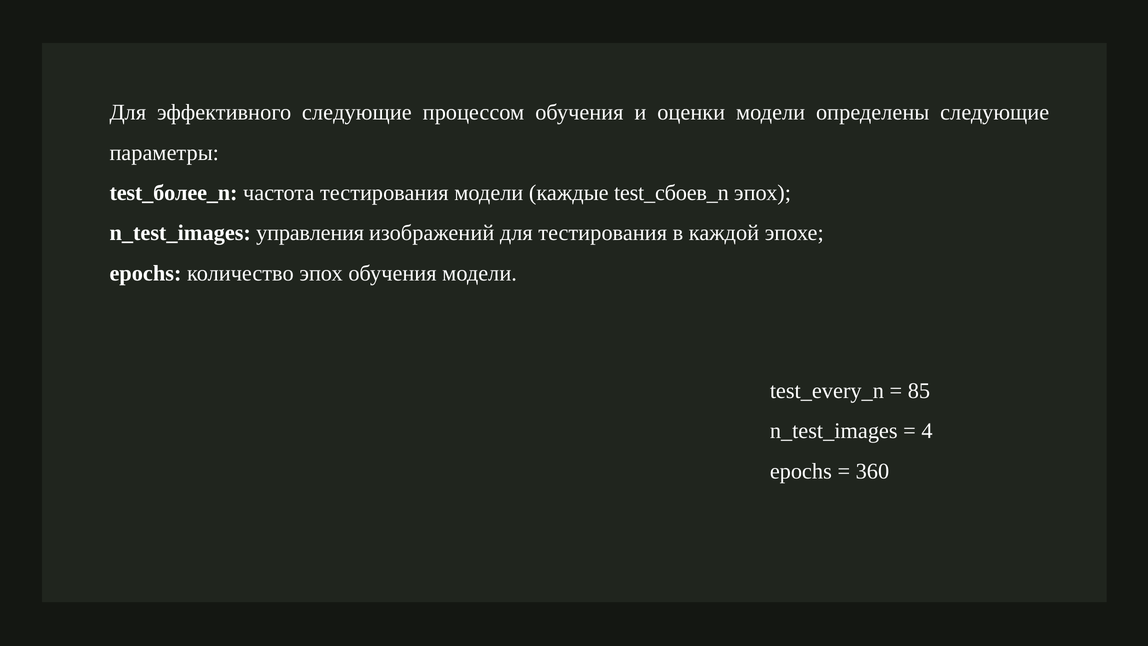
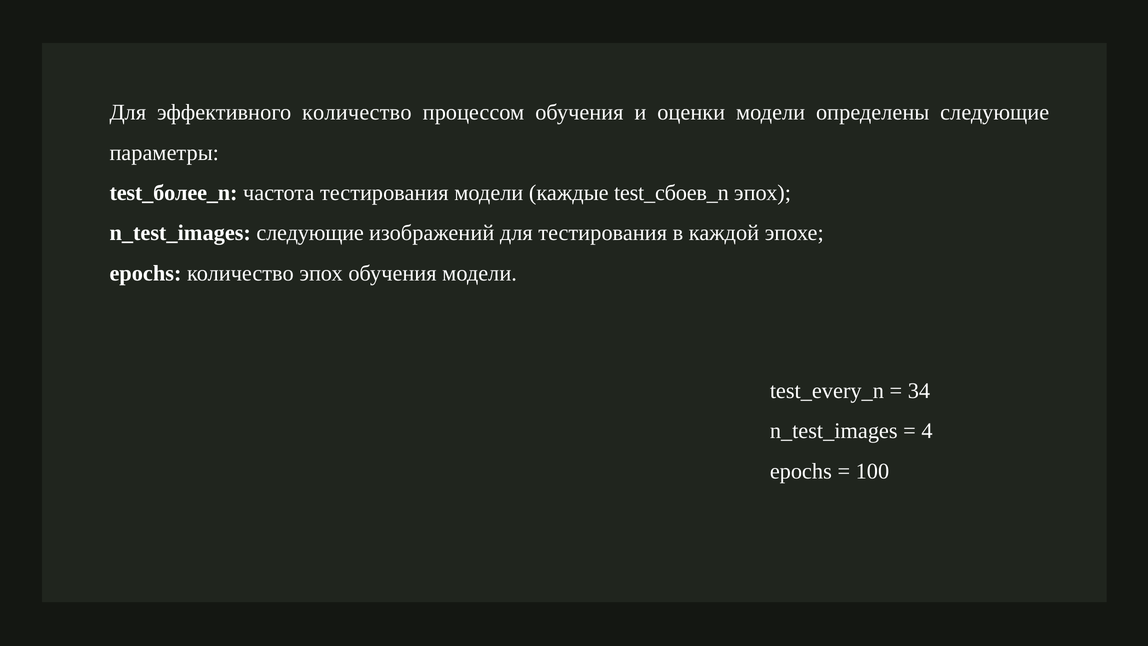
эффективного следующие: следующие -> количество (357, 112)
n_test_images управления: управления -> следующие (310, 233)
85: 85 -> 34 (919, 391)
360: 360 -> 100 (872, 471)
